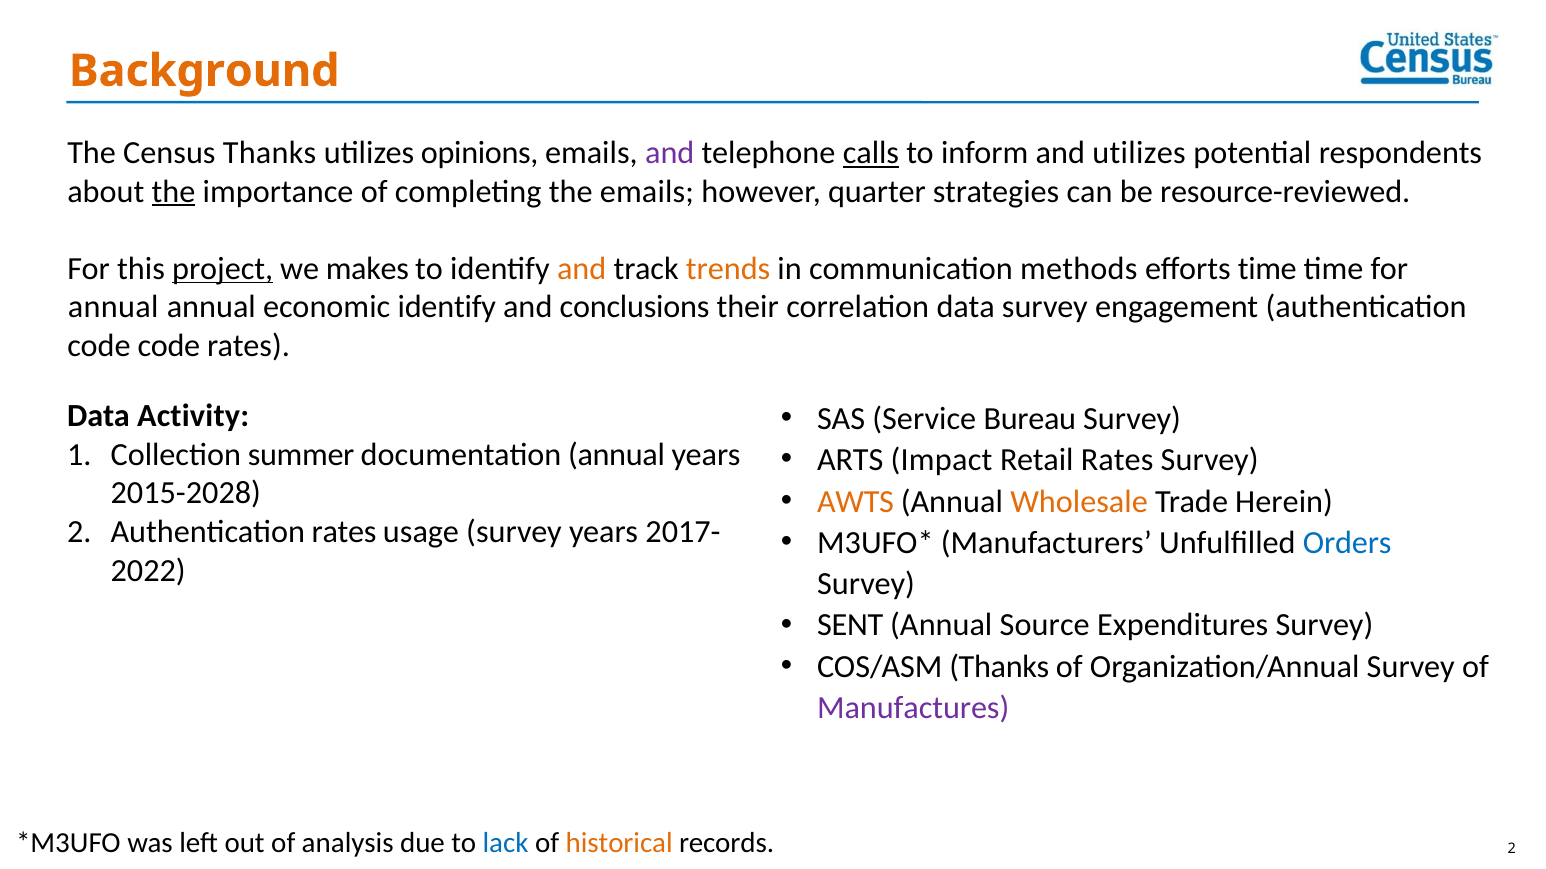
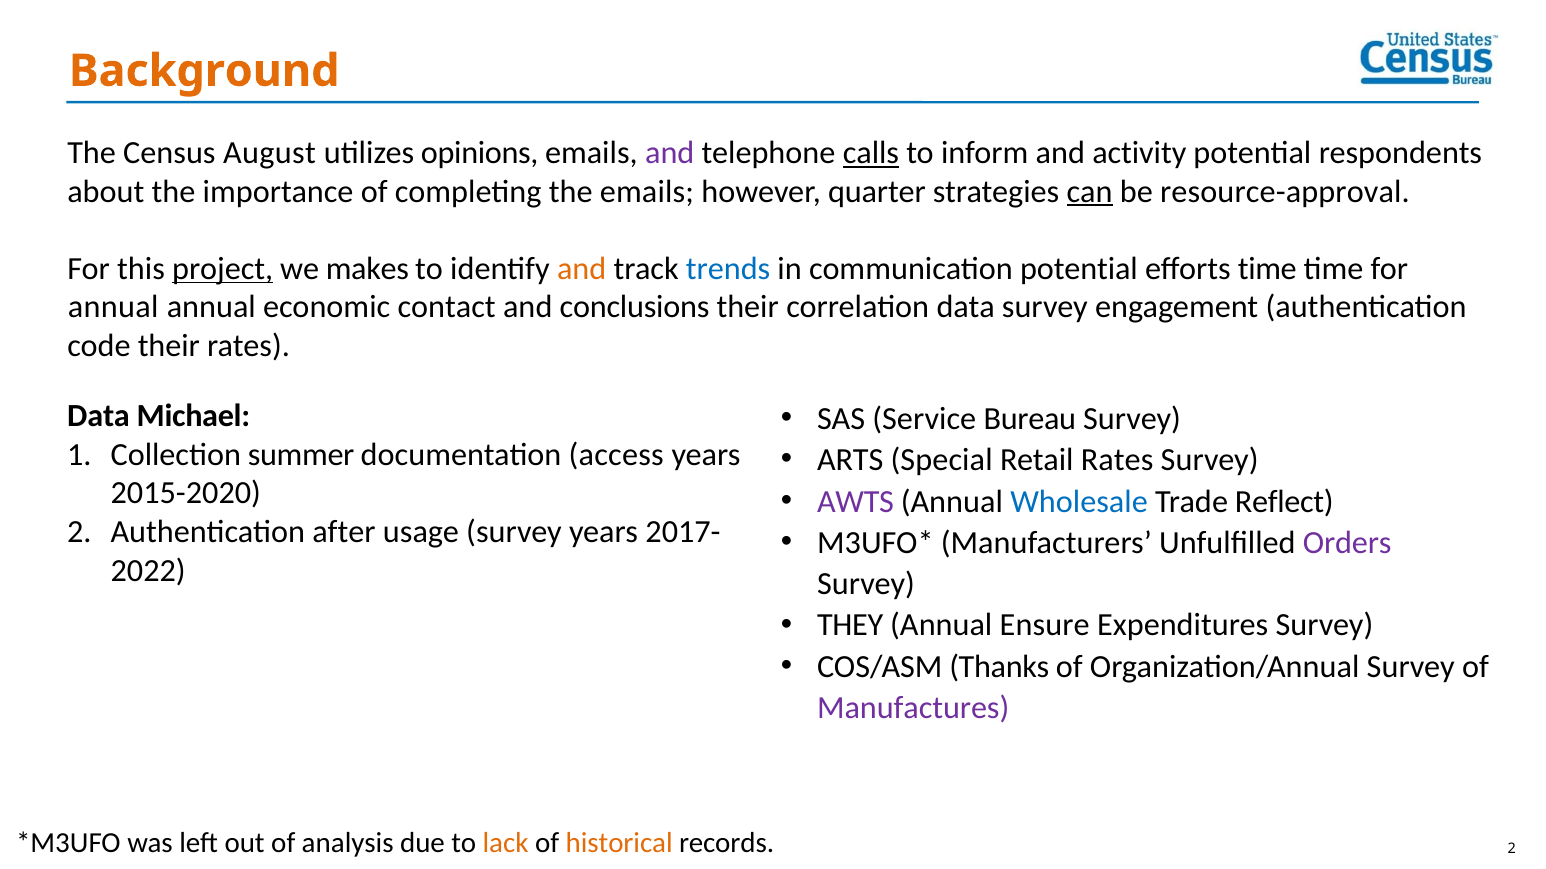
Census Thanks: Thanks -> August (270, 153)
and utilizes: utilizes -> activity (1139, 153)
the underline: present -> none (173, 192)
can underline: none -> present (1090, 192)
resource-reviewed: resource-reviewed -> resource-approval (1285, 192)
trends colour: orange -> blue (728, 269)
communication methods: methods -> potential (1079, 269)
economic identify: identify -> contact (447, 308)
code code: code -> their (169, 346)
Activity: Activity -> Michael (193, 416)
documentation annual: annual -> access (616, 455)
Impact: Impact -> Special (942, 460)
2015-2028: 2015-2028 -> 2015-2020 (186, 494)
AWTS colour: orange -> purple (856, 502)
Wholesale colour: orange -> blue (1079, 502)
Herein: Herein -> Reflect (1284, 502)
Authentication rates: rates -> after (344, 532)
Orders colour: blue -> purple (1347, 543)
SENT: SENT -> THEY (850, 626)
Source: Source -> Ensure (1045, 626)
lack colour: blue -> orange (506, 843)
